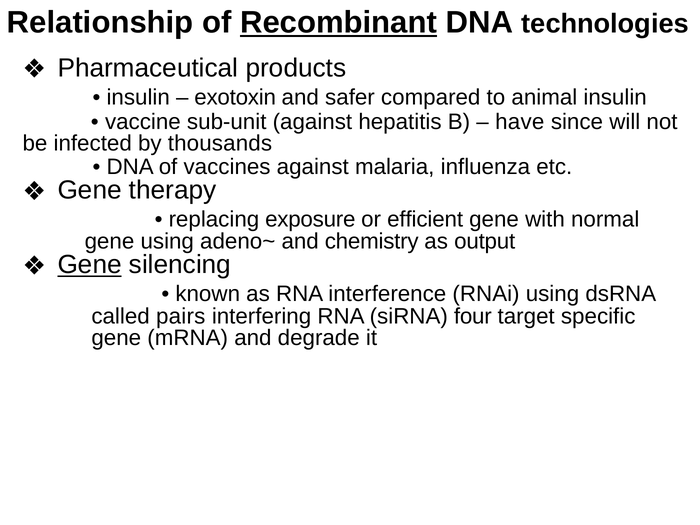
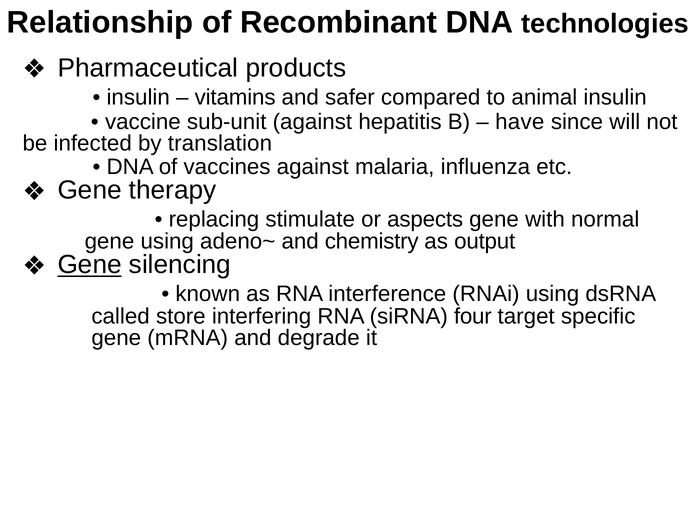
Recombinant underline: present -> none (339, 23)
exotoxin: exotoxin -> vitamins (235, 97)
thousands: thousands -> translation (220, 143)
exposure: exposure -> stimulate (310, 219)
efficient: efficient -> aspects (425, 219)
pairs: pairs -> store (181, 316)
